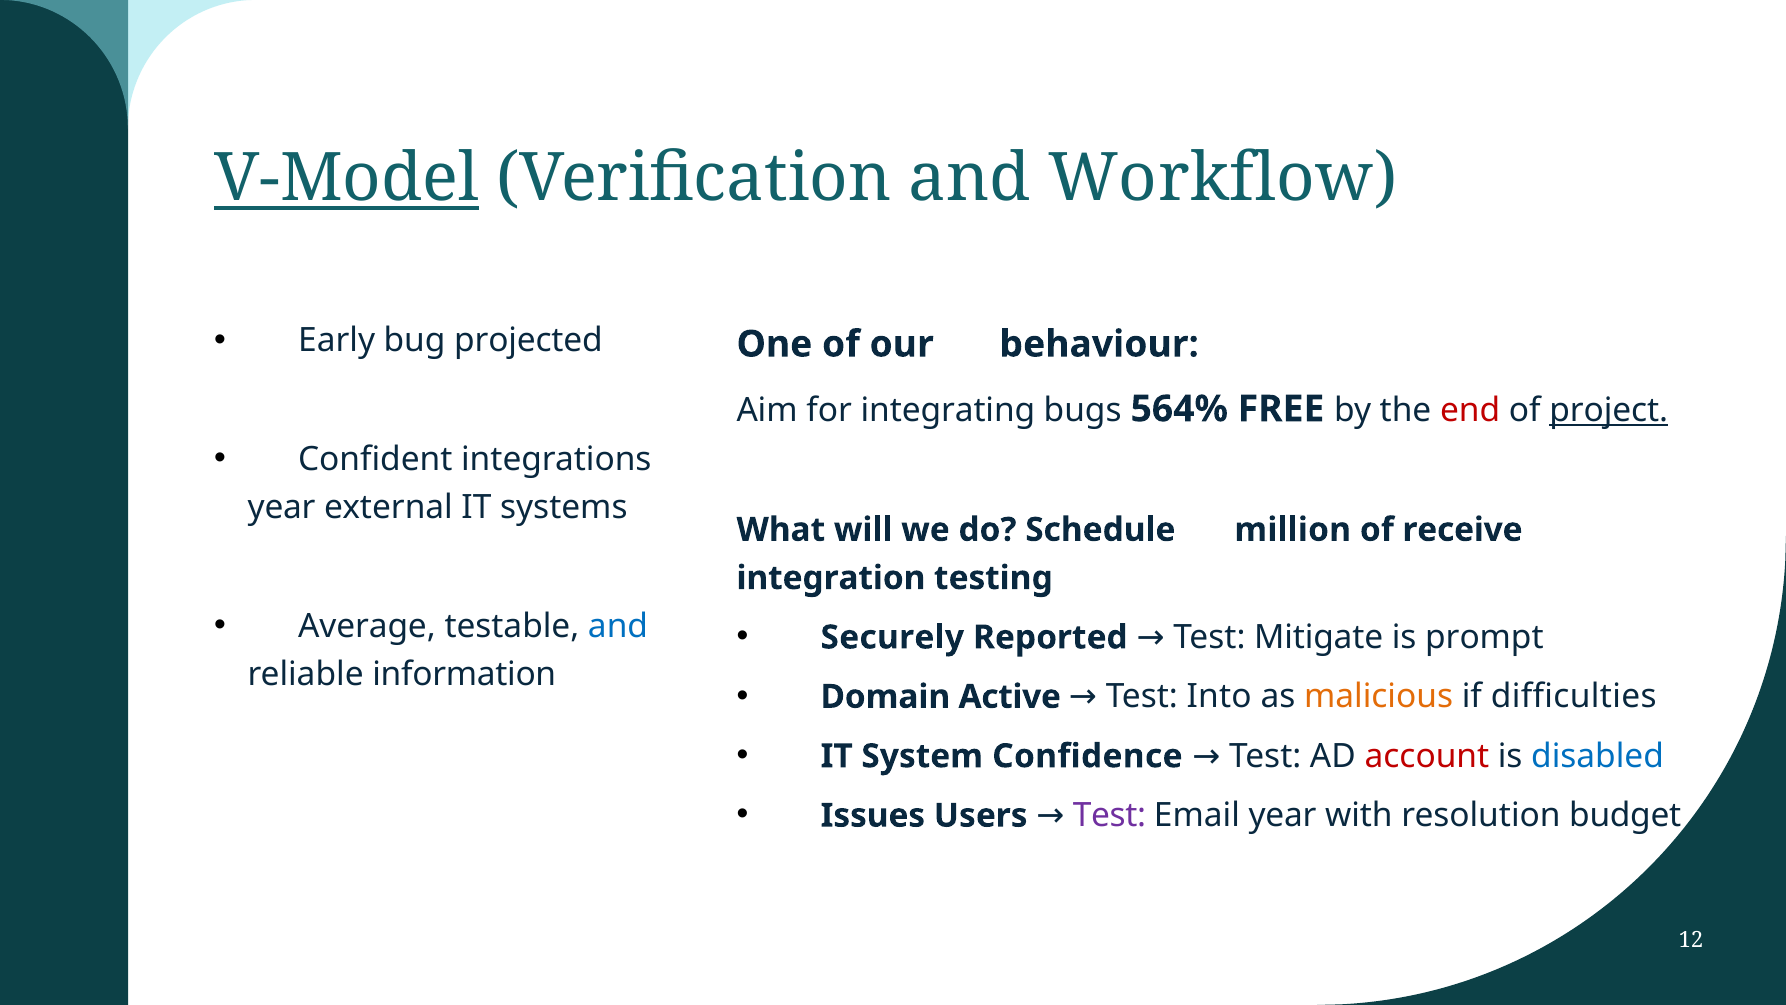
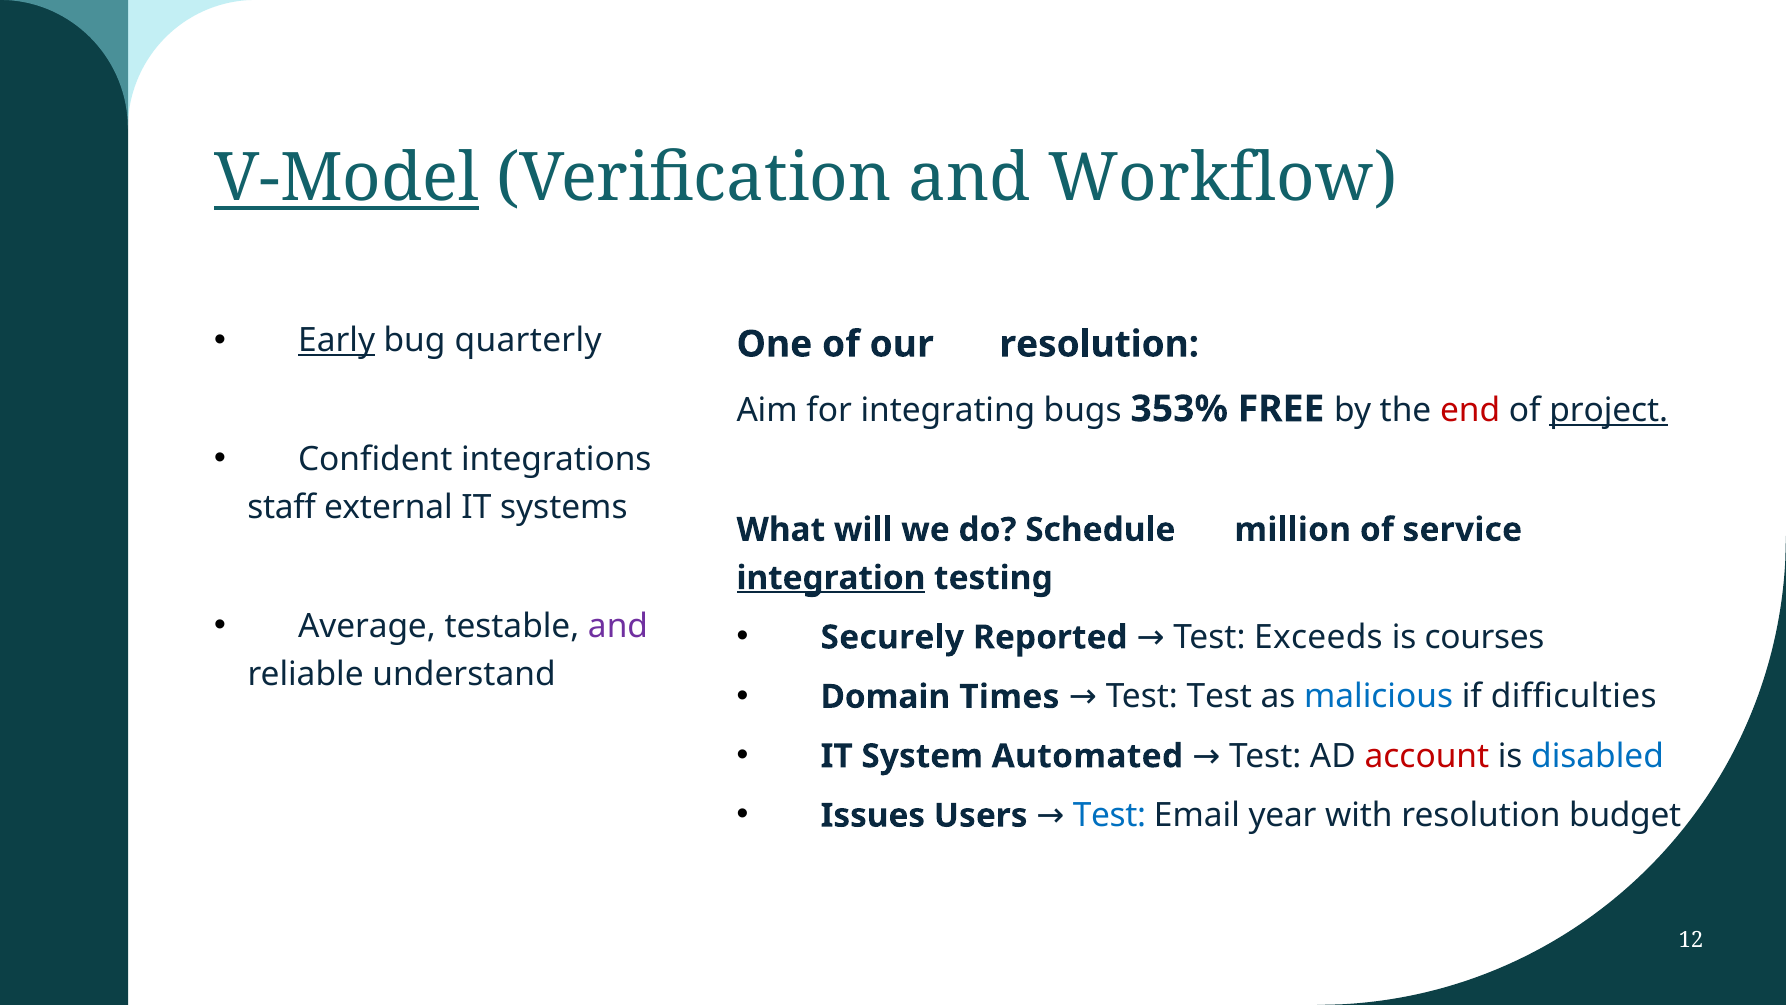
Early underline: none -> present (337, 341)
projected: projected -> quarterly (528, 341)
our behaviour: behaviour -> resolution (1099, 344)
564%: 564% -> 353% (1179, 409)
year: year -> staff (282, 508)
receive: receive -> service (1462, 530)
integration underline: none -> present (831, 578)
and colour: blue -> purple (618, 626)
Mitigate: Mitigate -> Exceeds (1318, 637)
prompt: prompt -> courses (1485, 637)
information: information -> understand (464, 675)
Active: Active -> Times (1009, 697)
Test Into: Into -> Test (1219, 697)
malicious colour: orange -> blue (1379, 697)
Confidence: Confidence -> Automated (1087, 756)
Test colour: purple -> blue (1109, 815)
